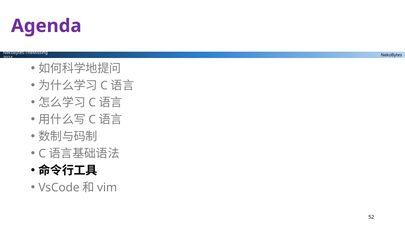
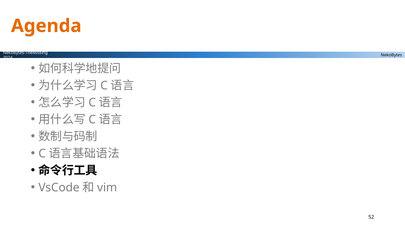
Agenda colour: purple -> orange (46, 26)
